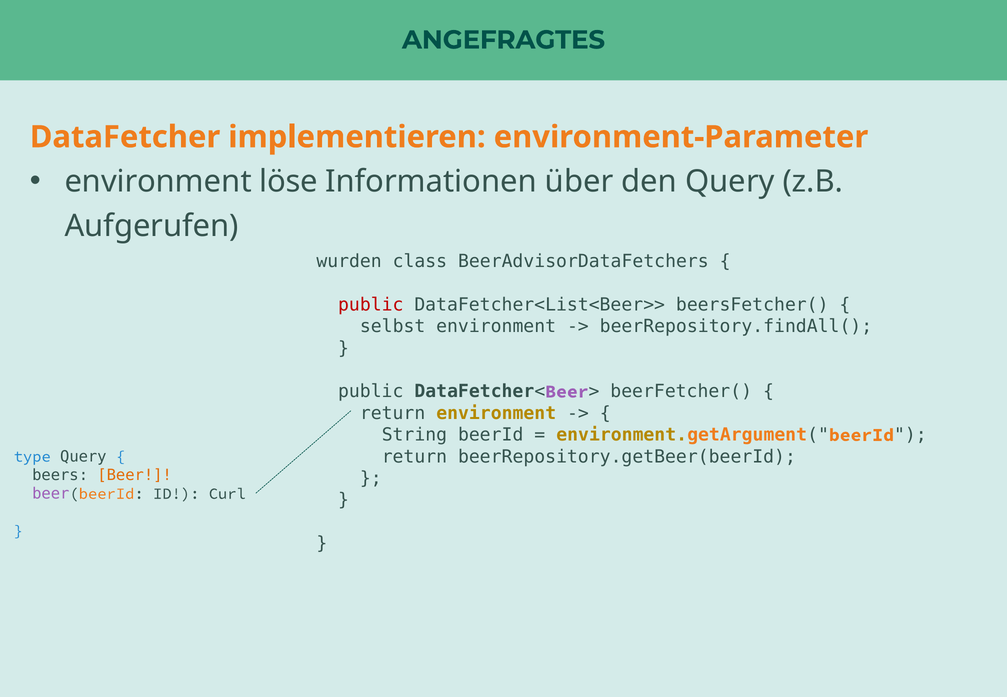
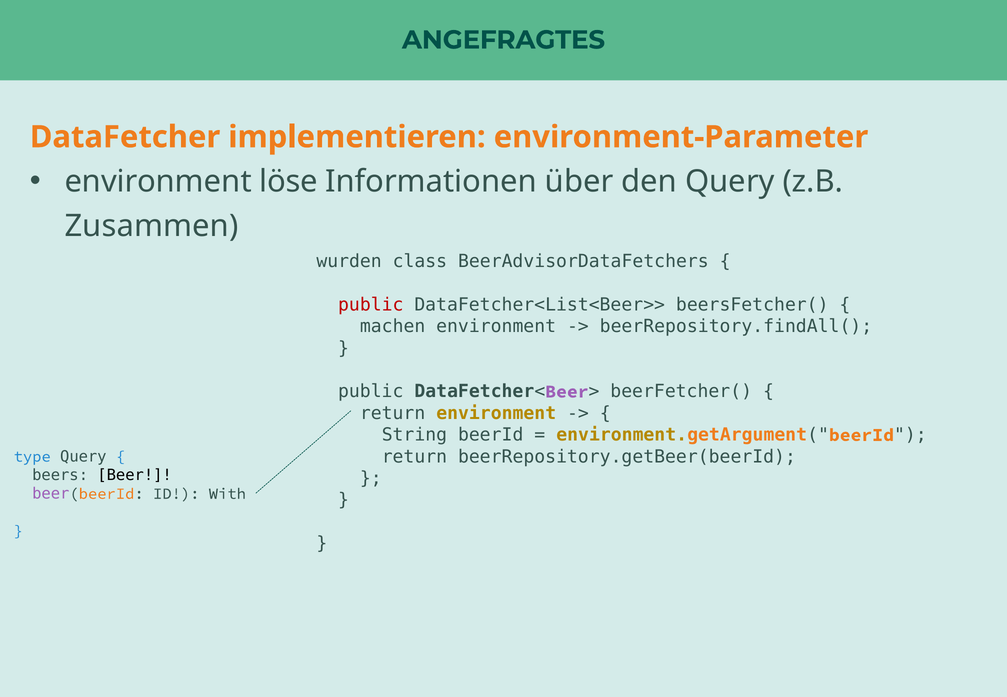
Aufgerufen: Aufgerufen -> Zusammen (152, 226)
selbst: selbst -> machen (393, 327)
Beer colour: orange -> black (135, 475)
Curl: Curl -> With (227, 494)
